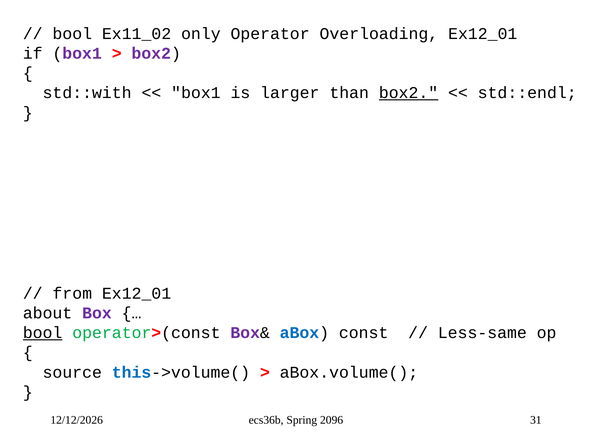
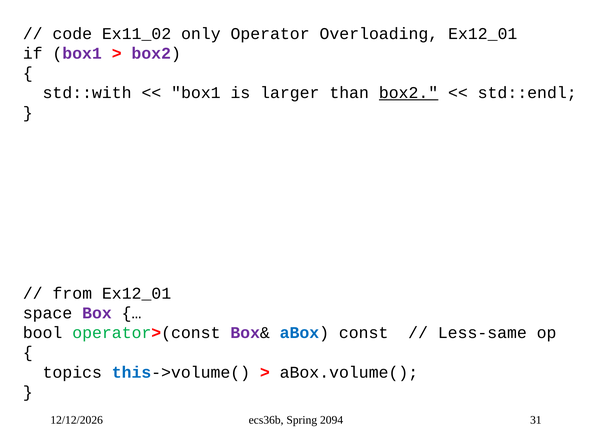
bool: bool -> code (72, 34)
about: about -> space (48, 313)
bool underline: present -> none (43, 333)
source: source -> topics (72, 372)
2096: 2096 -> 2094 (332, 420)
